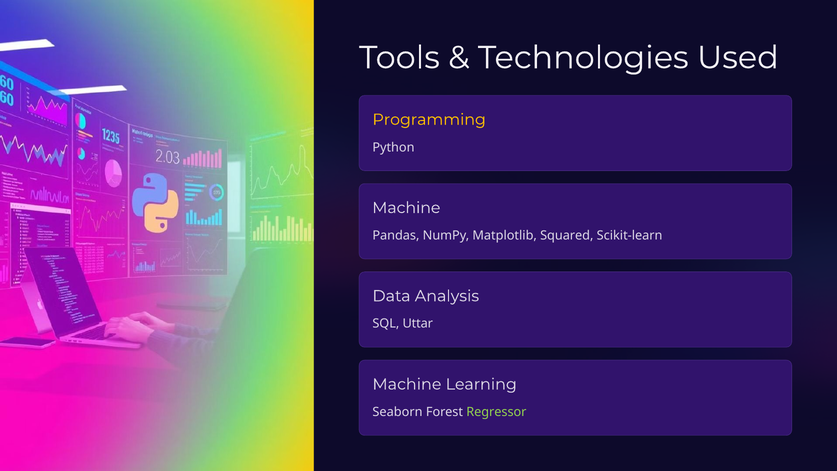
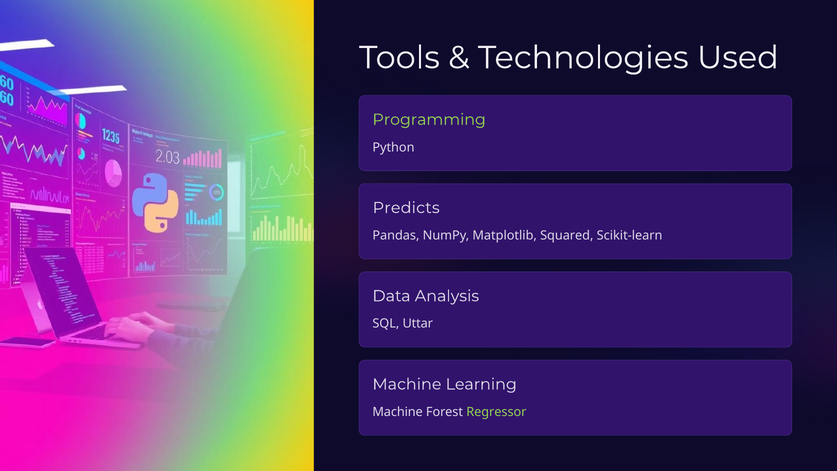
Programming colour: yellow -> light green (429, 120)
Machine: Machine -> Predicts (406, 208)
Seaborn: Seaborn -> Machine (398, 412)
